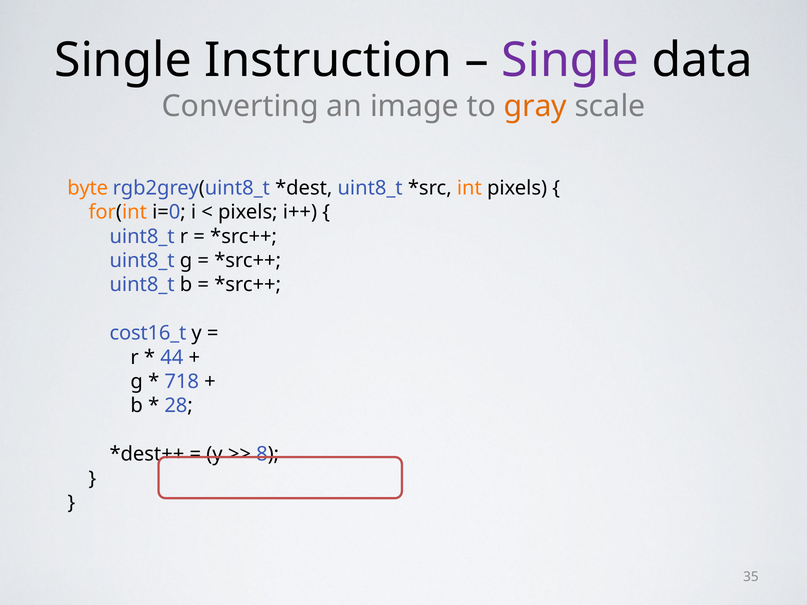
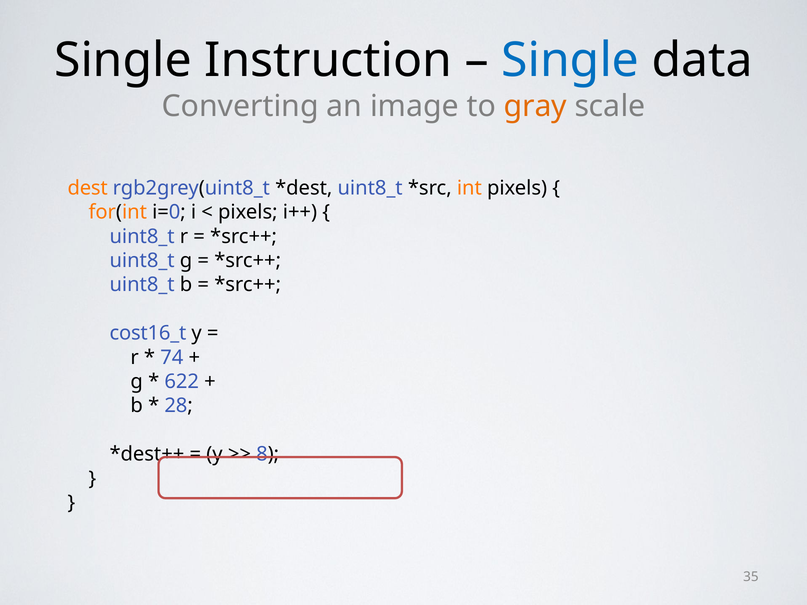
Single colour: purple -> blue (570, 61)
byte: byte -> dest (88, 188)
44: 44 -> 74 (172, 358)
718: 718 -> 622 (182, 382)
